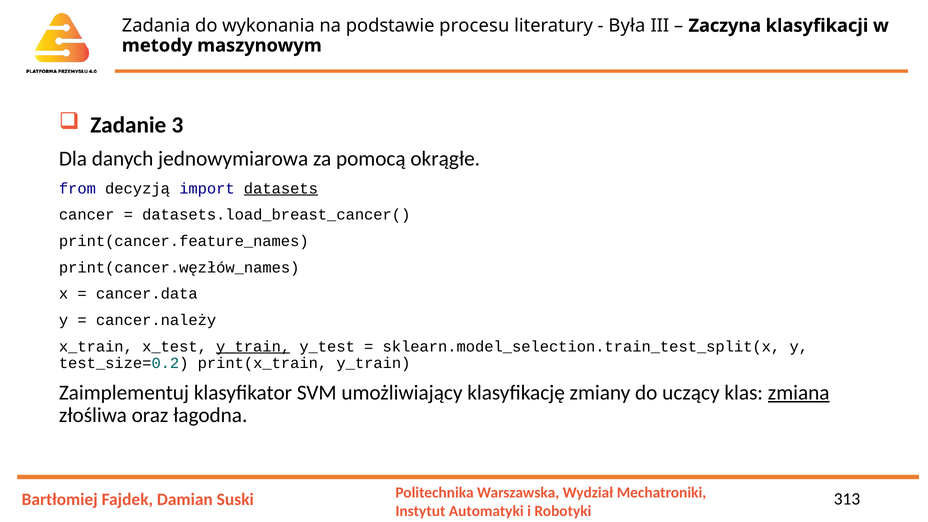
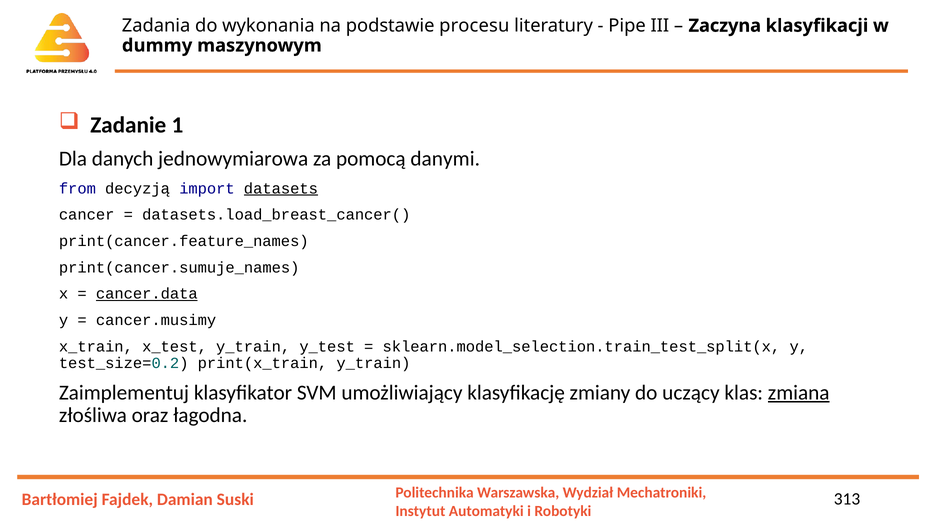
Była: Była -> Pipe (627, 26)
metody: metody -> dummy (157, 46)
3: 3 -> 1 (177, 125)
okrągłe: okrągłe -> danymi (445, 159)
print(cancer.węzłów_names: print(cancer.węzłów_names -> print(cancer.sumuje_names (179, 267)
cancer.data underline: none -> present (147, 294)
cancer.należy: cancer.należy -> cancer.musimy (156, 320)
y_train underline: present -> none (253, 346)
